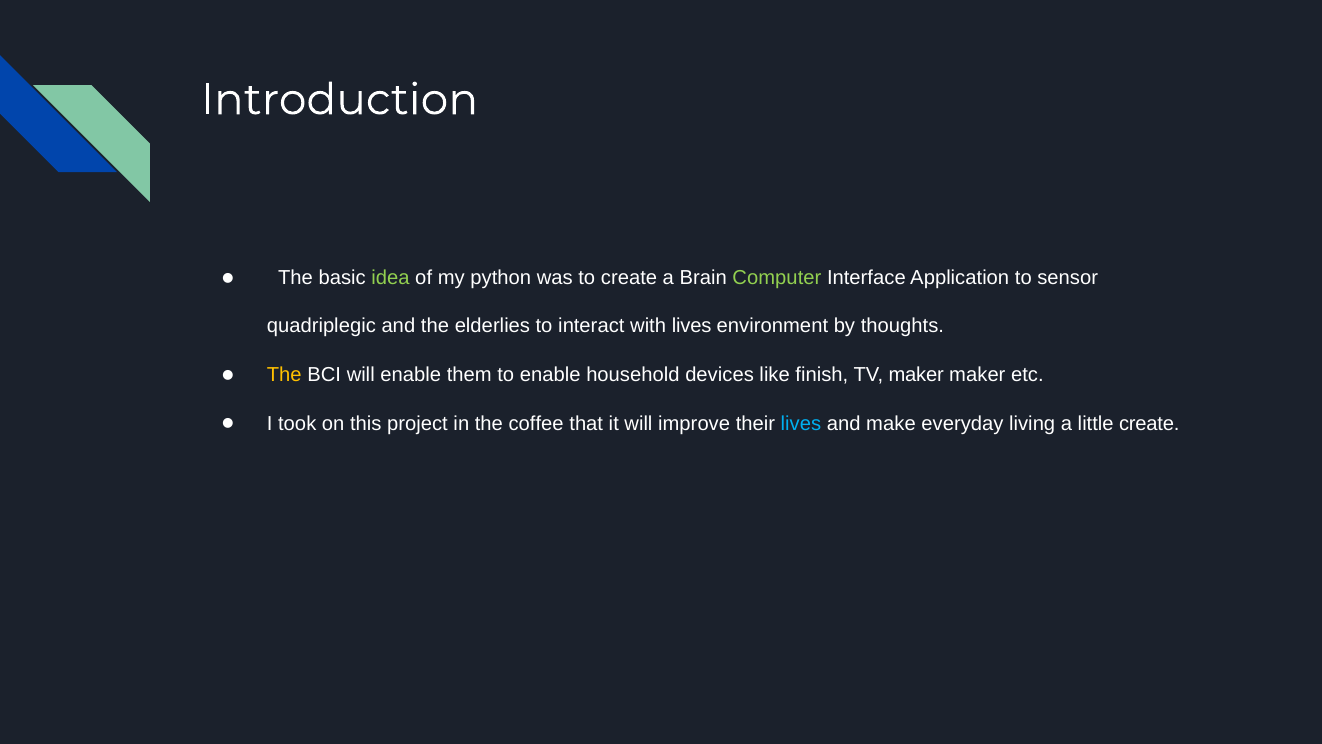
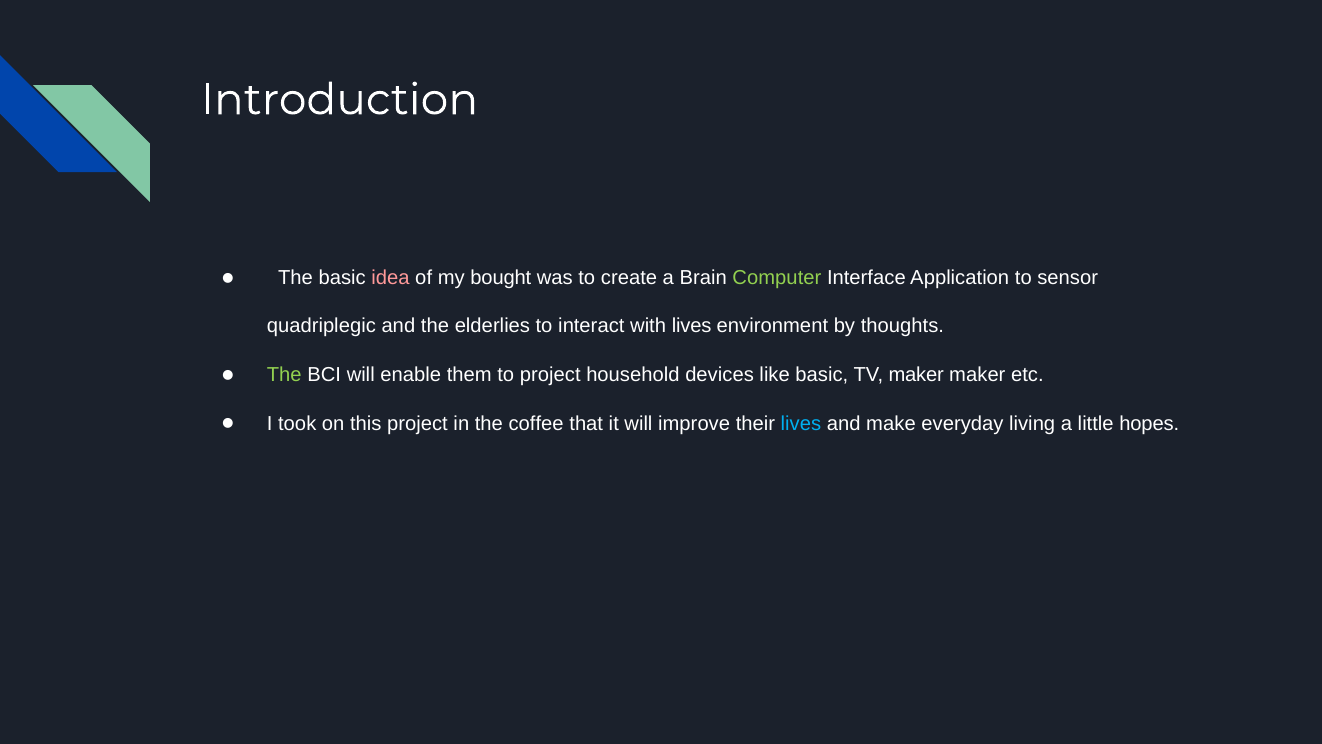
idea colour: light green -> pink (391, 278)
python: python -> bought (501, 278)
The colour: yellow -> light green (284, 375)
to enable: enable -> project (550, 375)
like finish: finish -> basic (822, 375)
little create: create -> hopes (1149, 423)
